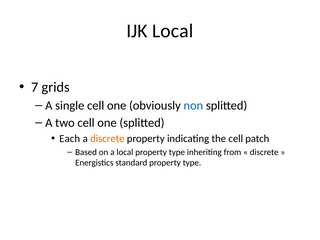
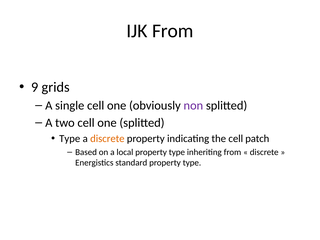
IJK Local: Local -> From (173, 31)
7: 7 -> 9 (35, 87)
non colour: blue -> purple (193, 105)
Each: Each -> Type (70, 139)
